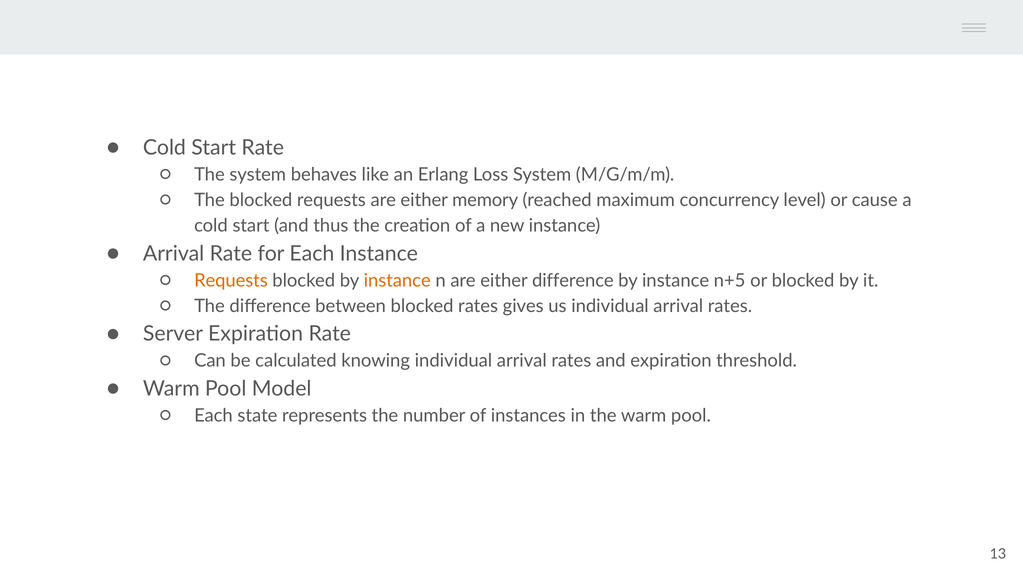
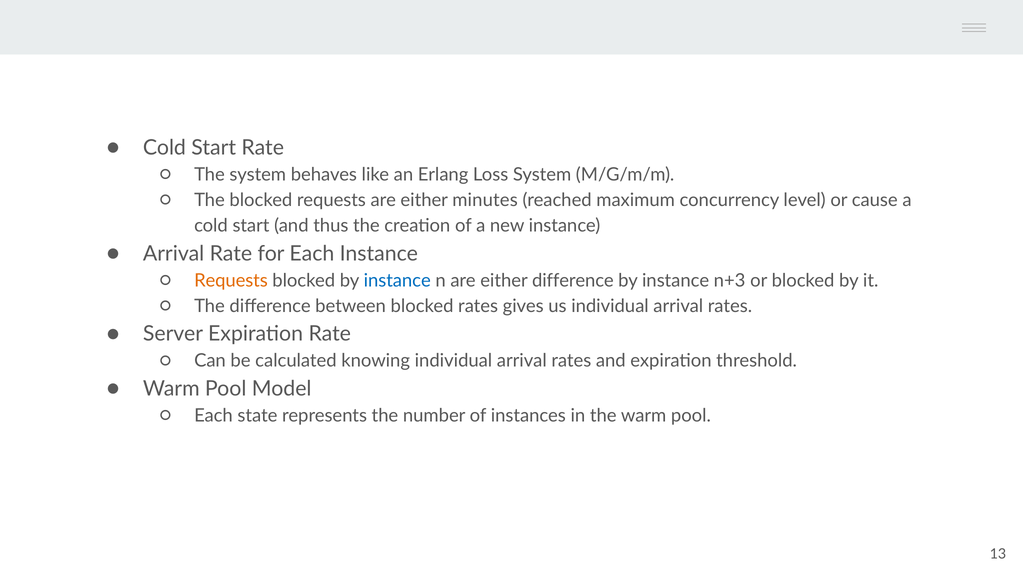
memory: memory -> minutes (485, 200)
instance colour: orange -> blue (397, 281)
n+5: n+5 -> n+3 (730, 281)
